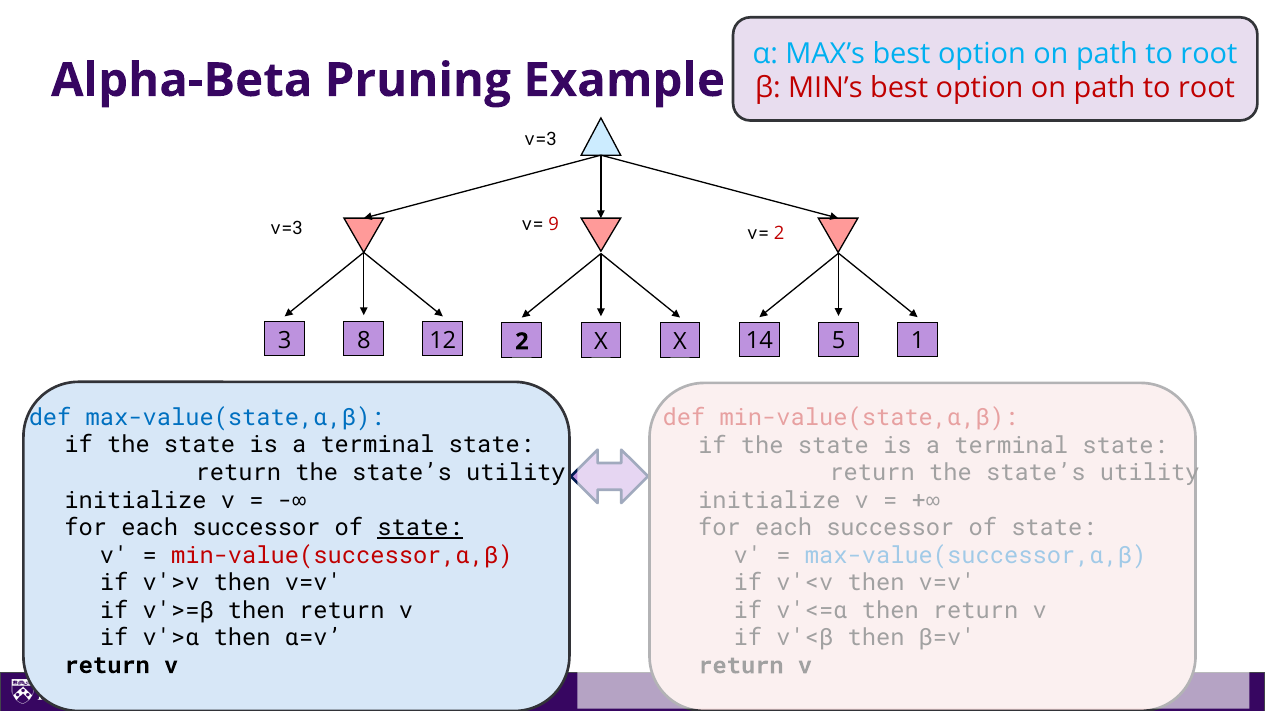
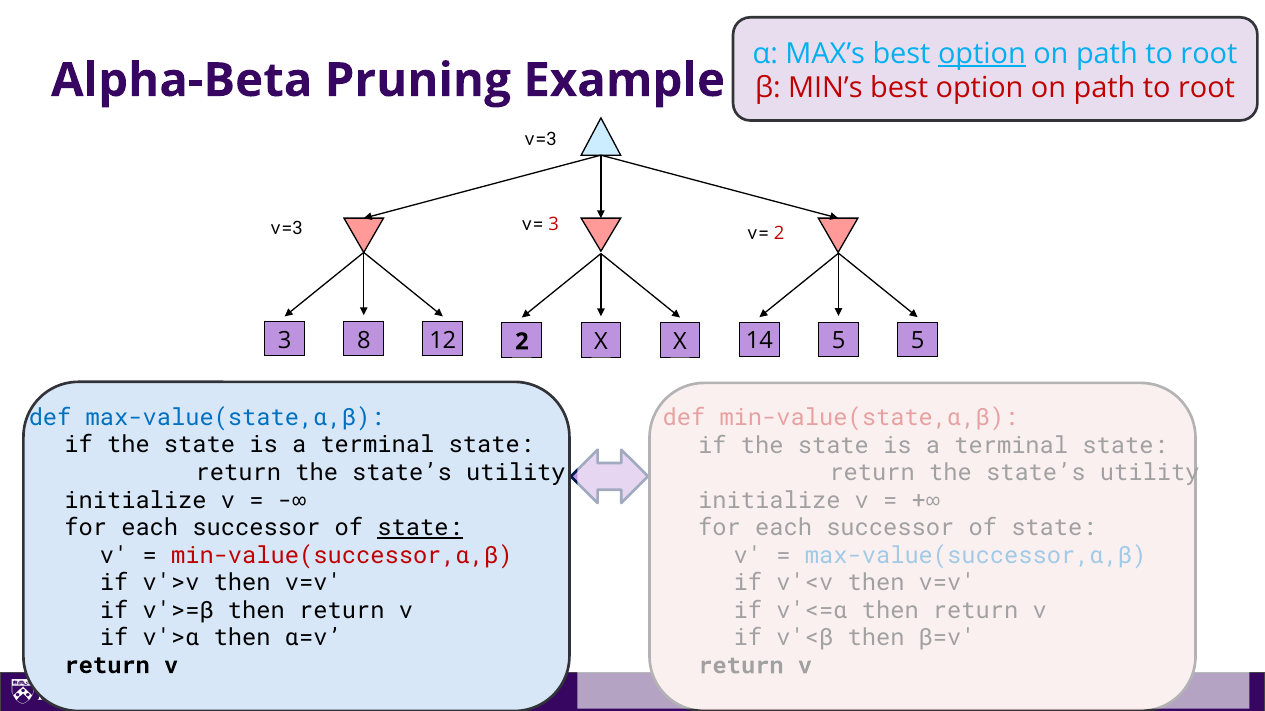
option underline: none -> present (982, 54)
v= 9: 9 -> 3 (554, 225)
5 1: 1 -> 5 (918, 341)
